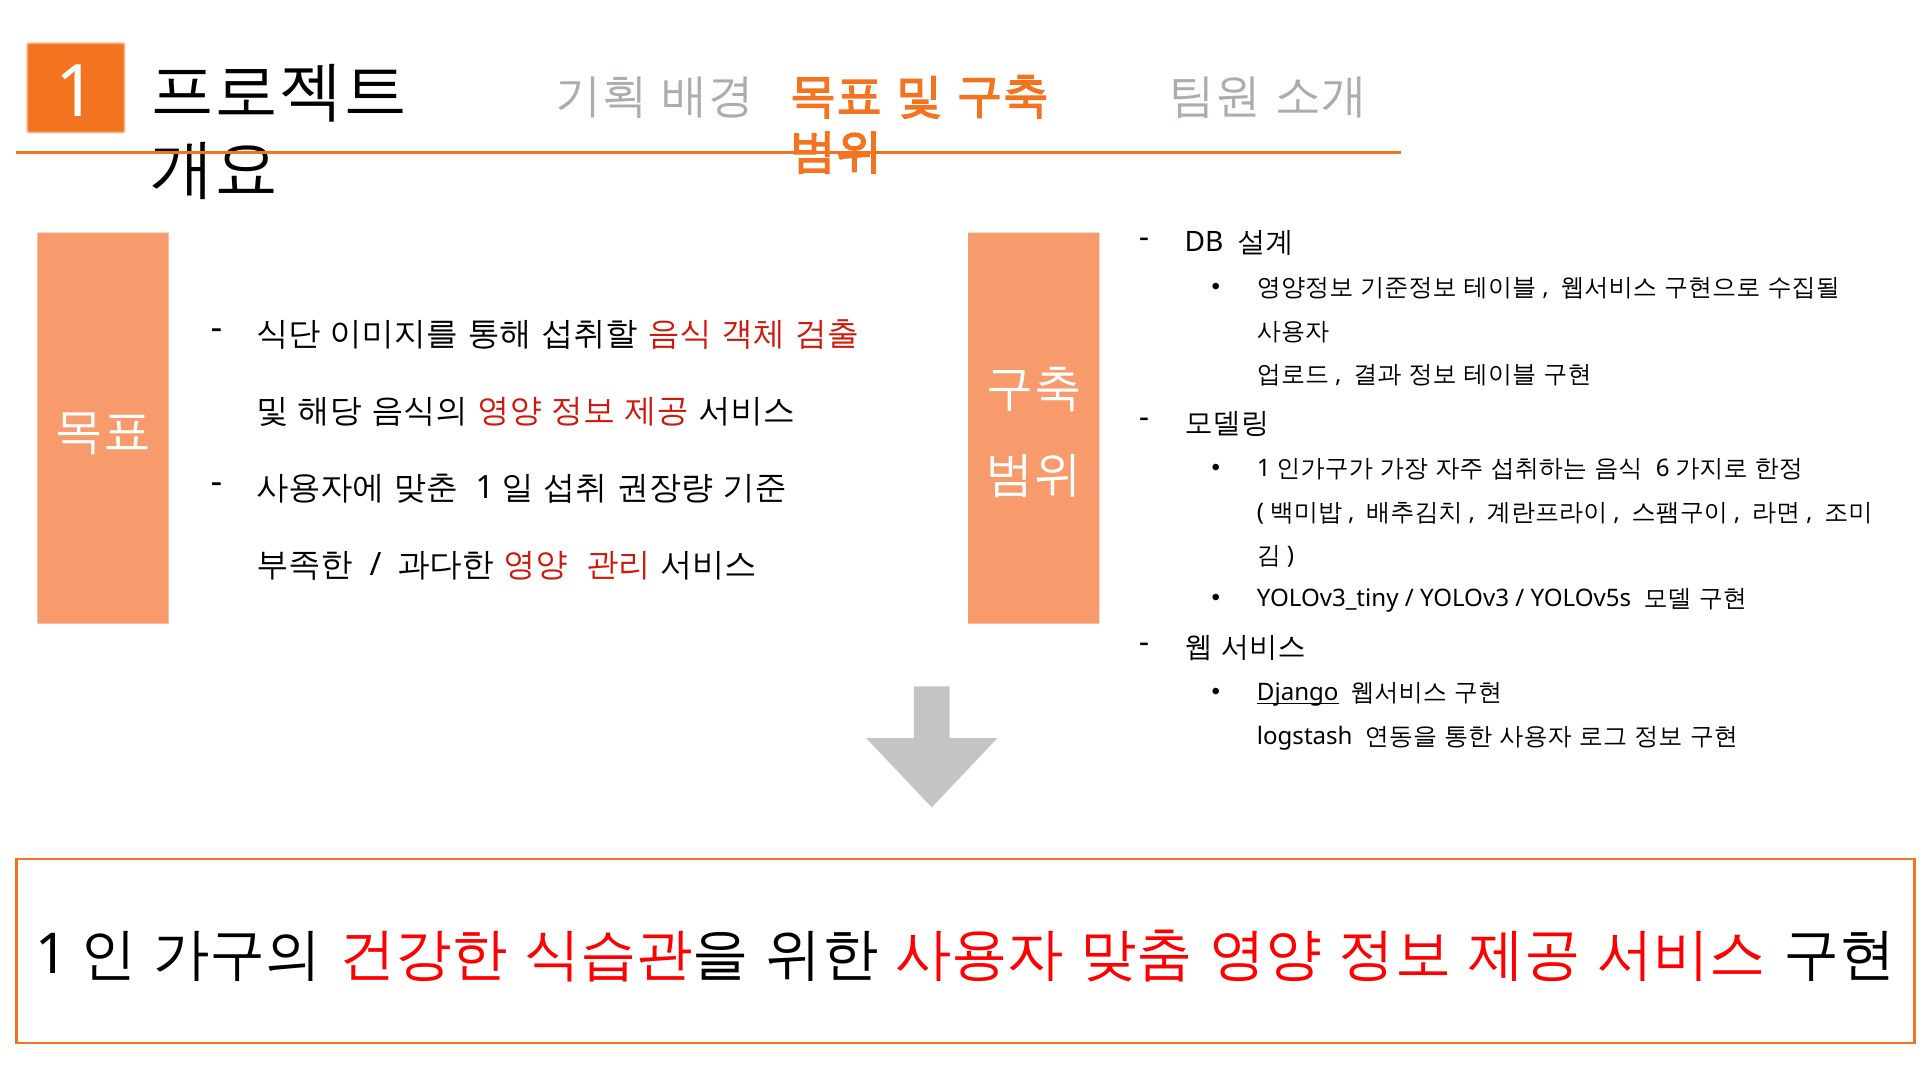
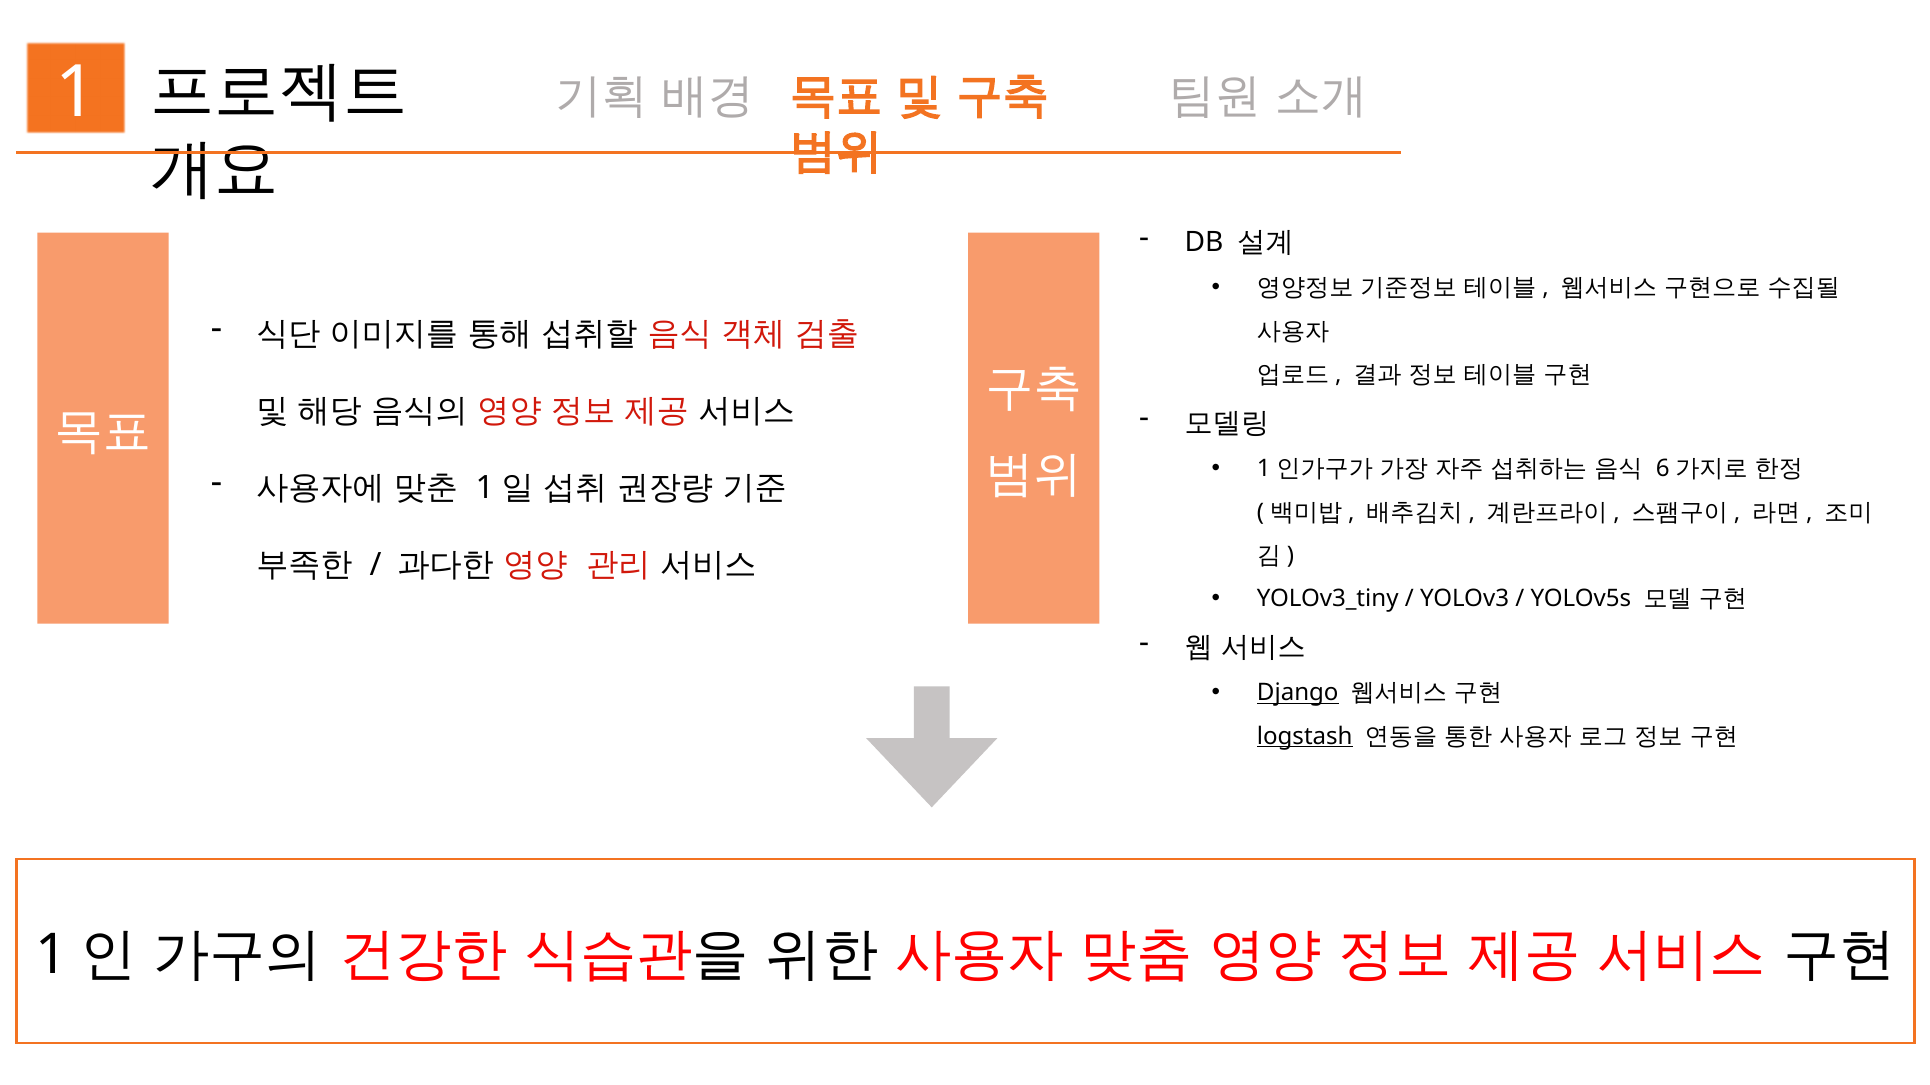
logstash underline: none -> present (1305, 737)
